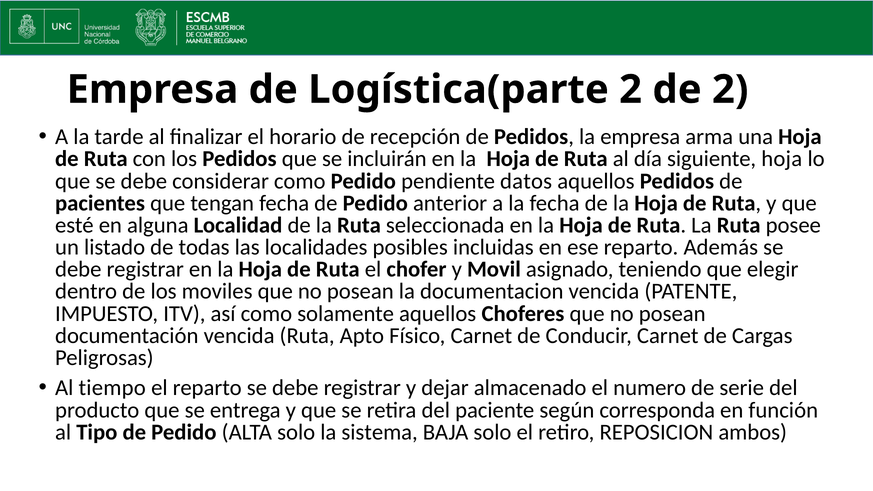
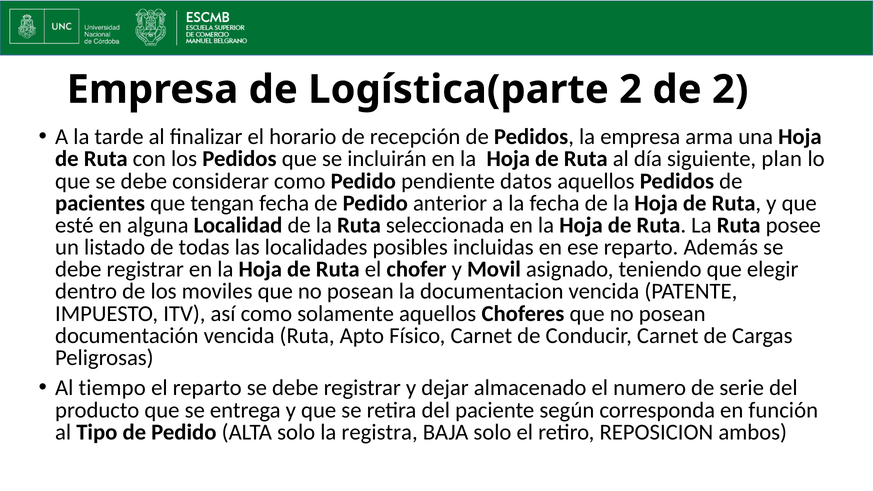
siguiente hoja: hoja -> plan (782, 159)
sistema: sistema -> registra (380, 432)
